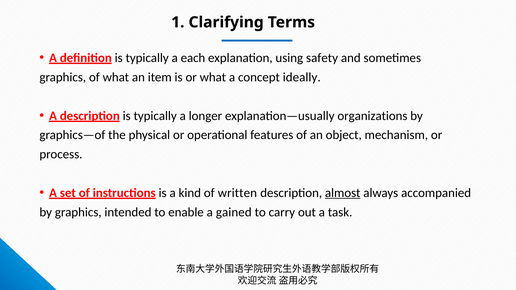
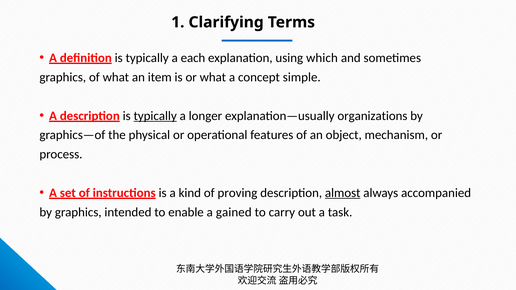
safety: safety -> which (322, 58)
ideally: ideally -> simple (302, 77)
typically underline: none -> present (155, 116)
written: written -> proving (237, 193)
